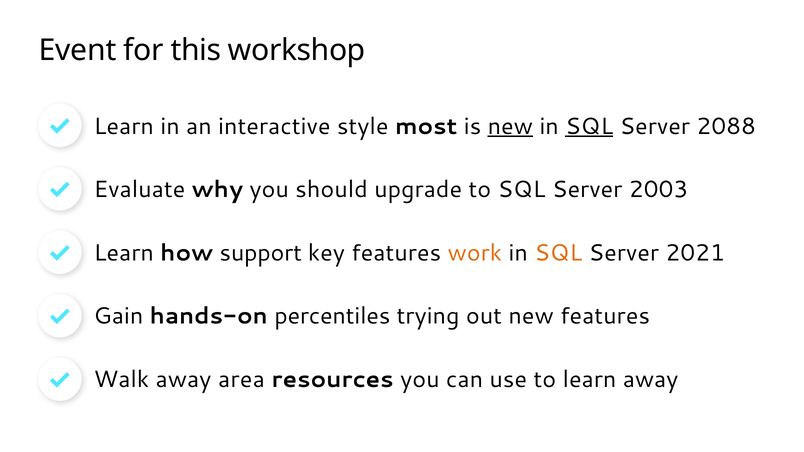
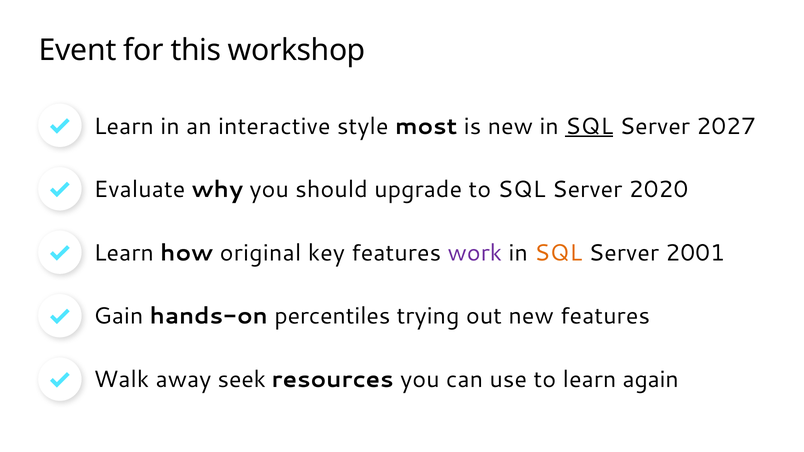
new underline: present -> none (510, 126)
2088: 2088 -> 2027 (726, 126)
2003: 2003 -> 2020 (659, 190)
support: support -> original (261, 253)
work colour: orange -> purple (475, 253)
2021: 2021 -> 2001 (695, 253)
area: area -> seek (242, 380)
learn away: away -> again (651, 380)
